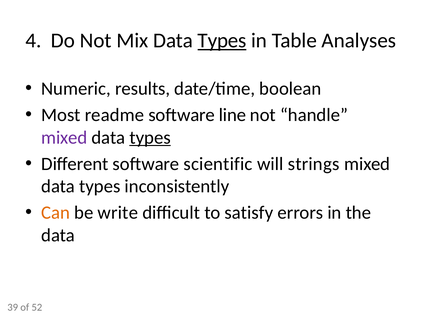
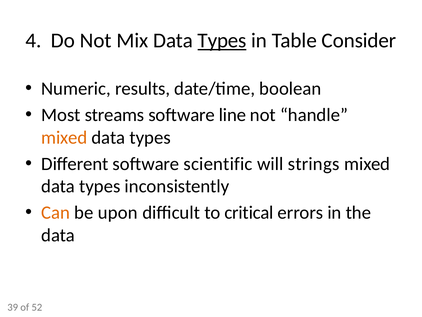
Analyses: Analyses -> Consider (359, 41)
readme: readme -> streams (115, 115)
mixed colour: purple -> orange (64, 137)
types underline: present -> none (150, 137)
write: write -> upon (118, 212)
satisfy: satisfy -> critical (249, 212)
